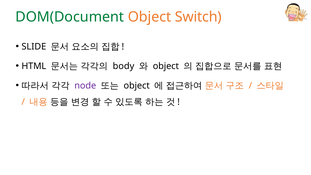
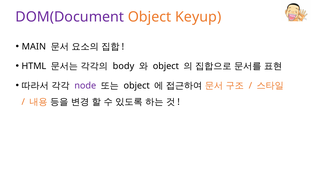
DOM(Document colour: green -> purple (70, 17)
Switch: Switch -> Keyup (198, 17)
SLIDE: SLIDE -> MAIN (34, 47)
